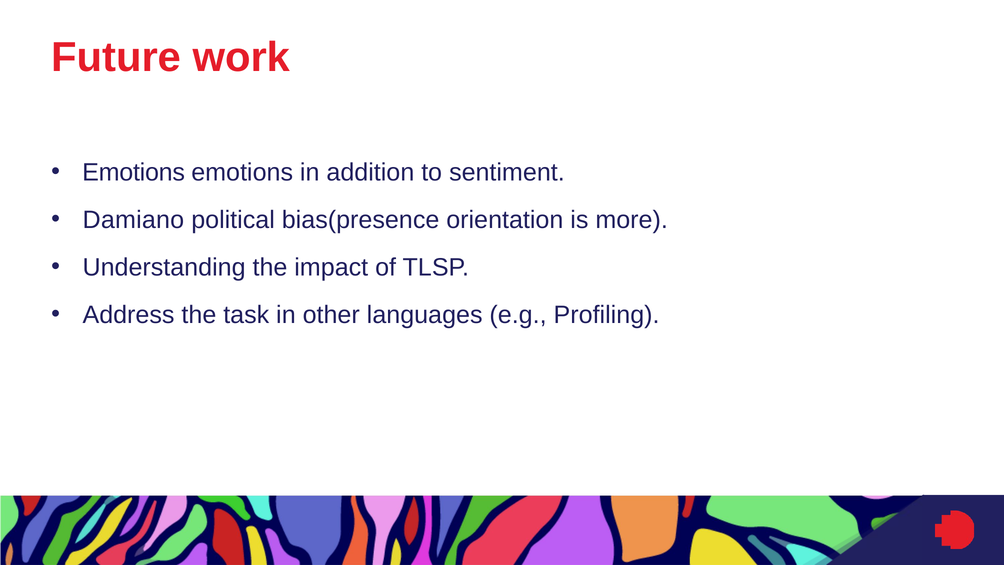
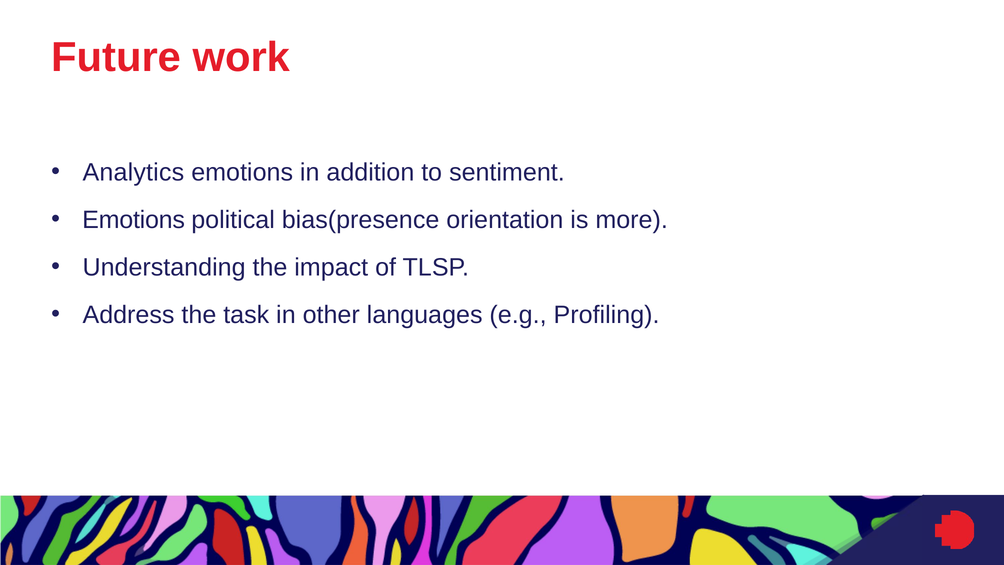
Emotions: Emotions -> Analytics (133, 172)
Damiano: Damiano -> Emotions (134, 220)
